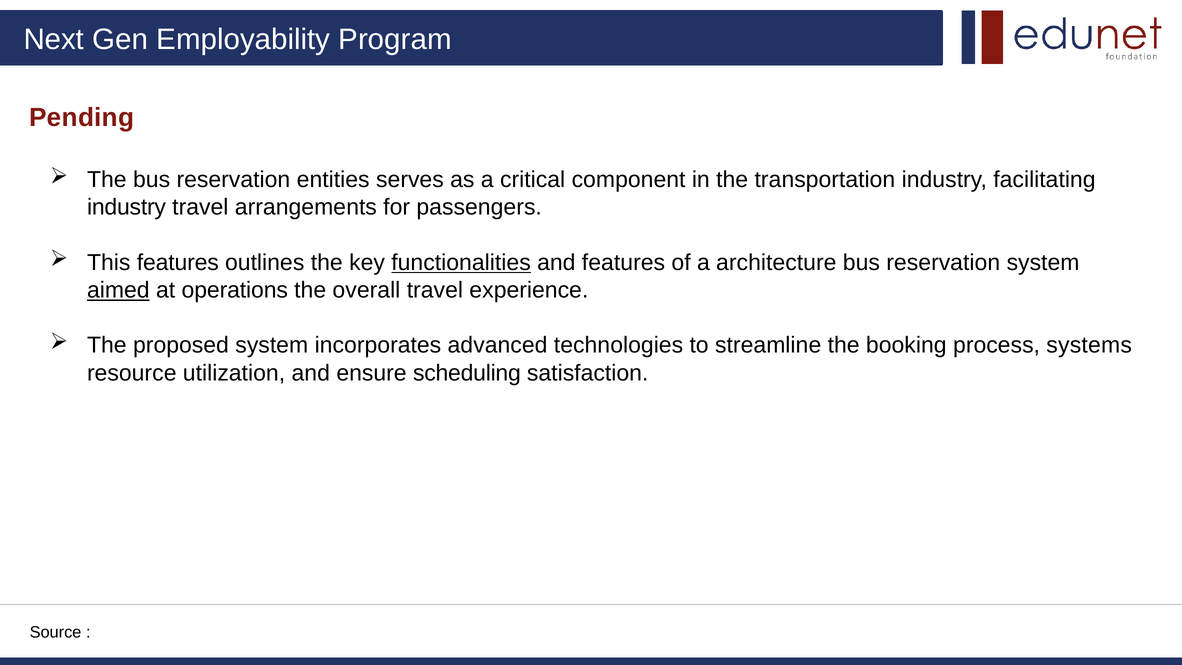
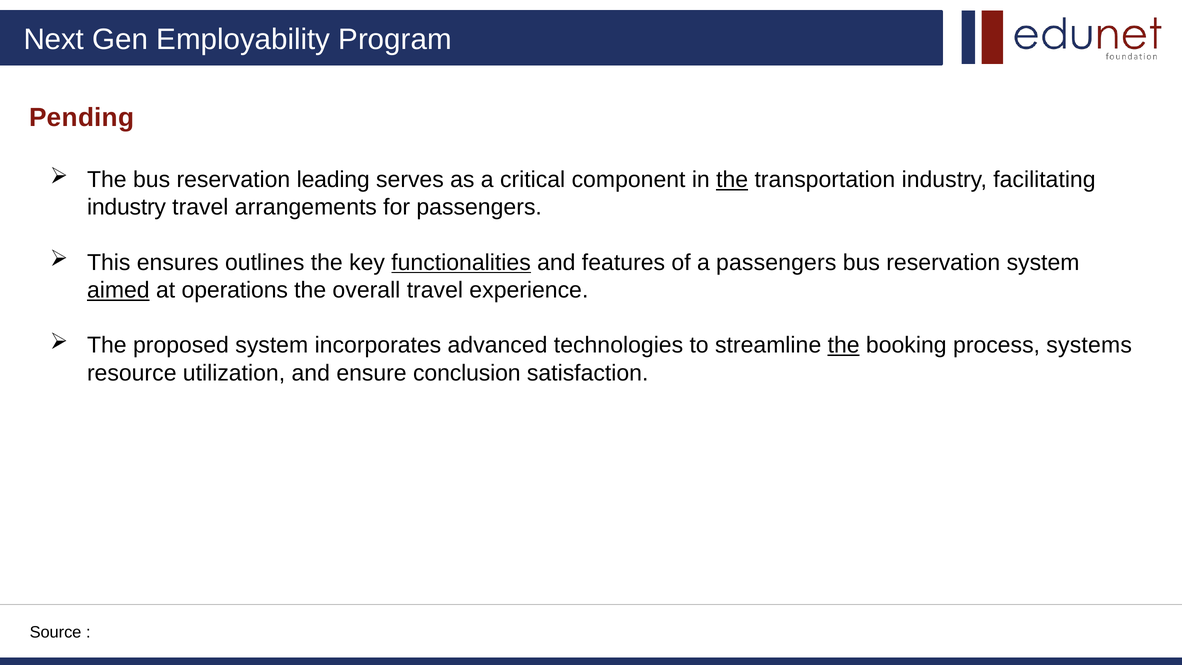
entities: entities -> leading (333, 180)
the underline: none -> present (732, 180)
This features: features -> ensures (178, 263)
a architecture: architecture -> passengers (776, 263)
the underline: none -> present (844, 345)
scheduling: scheduling -> conclusion (467, 373)
